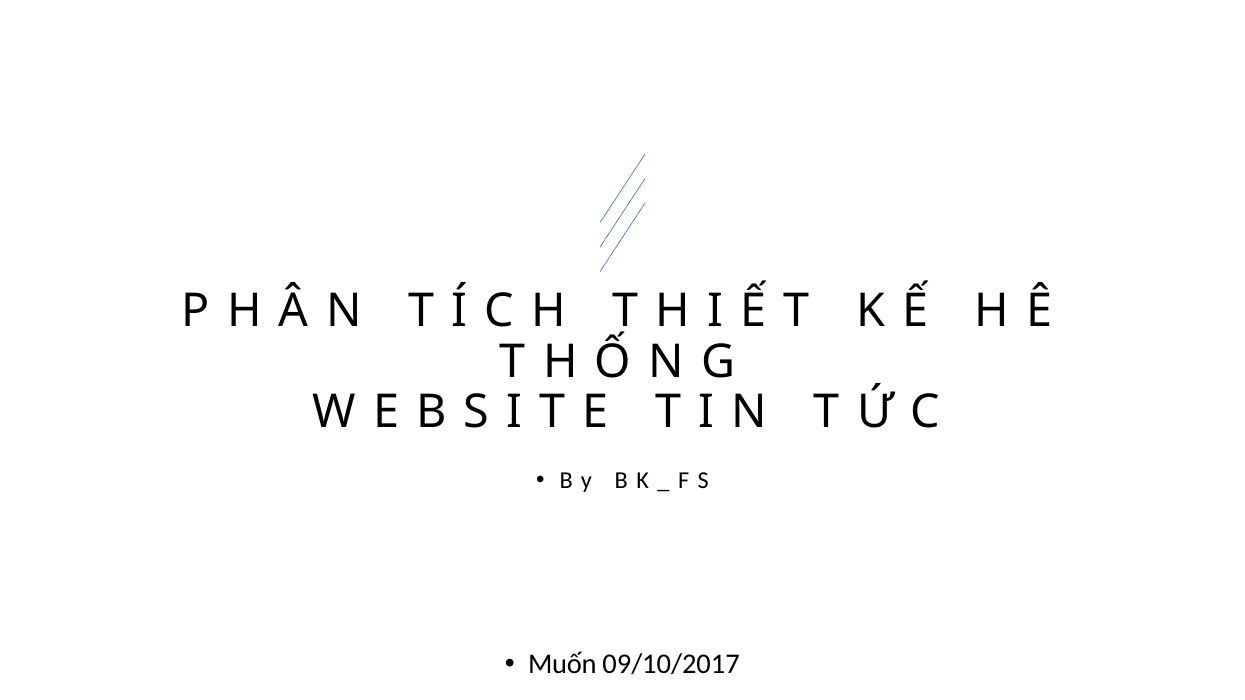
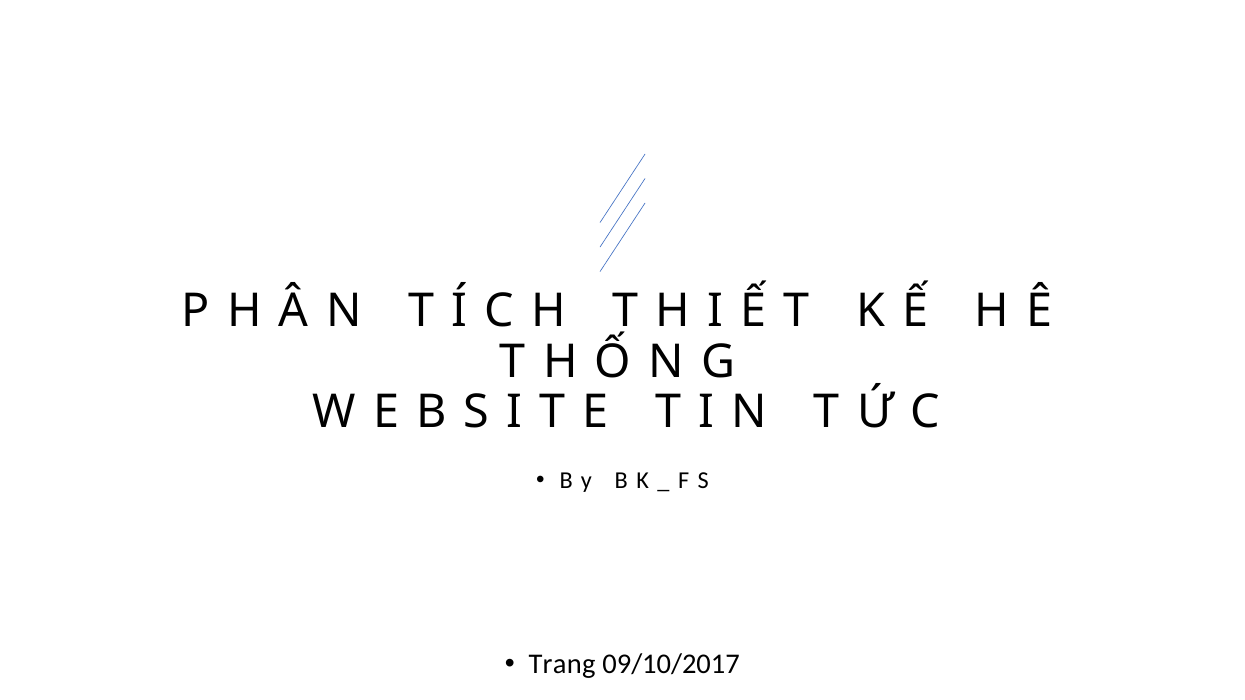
Muốn: Muốn -> Trang (562, 664)
